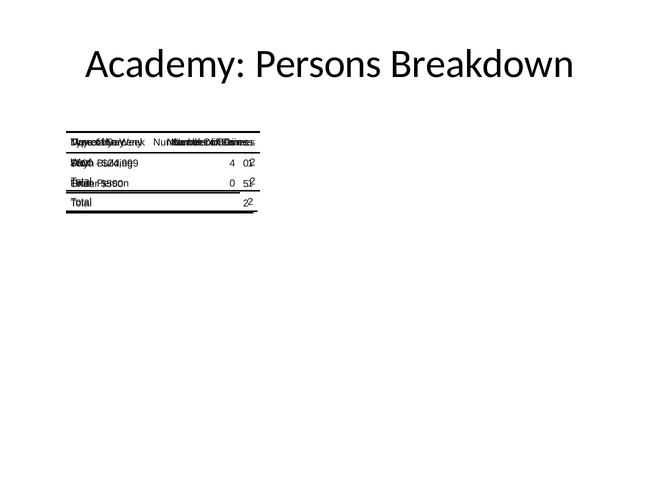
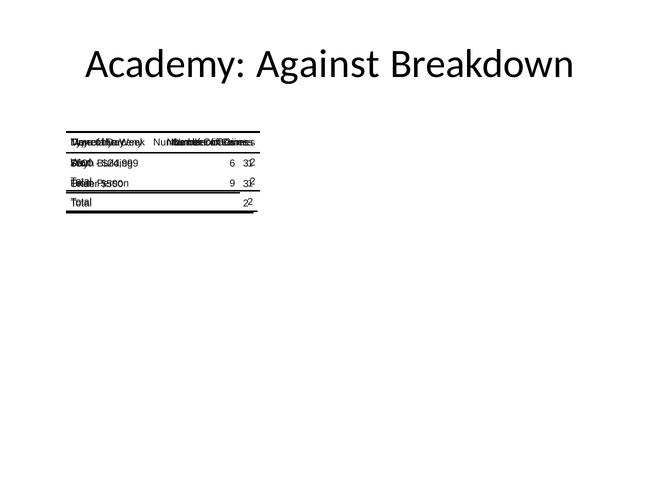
Persons: Persons -> Against (318, 64)
0: 0 -> 3 (246, 163)
4: 4 -> 6 (232, 164)
0: 0 -> 9 (232, 183)
5: 5 -> 3 (246, 184)
